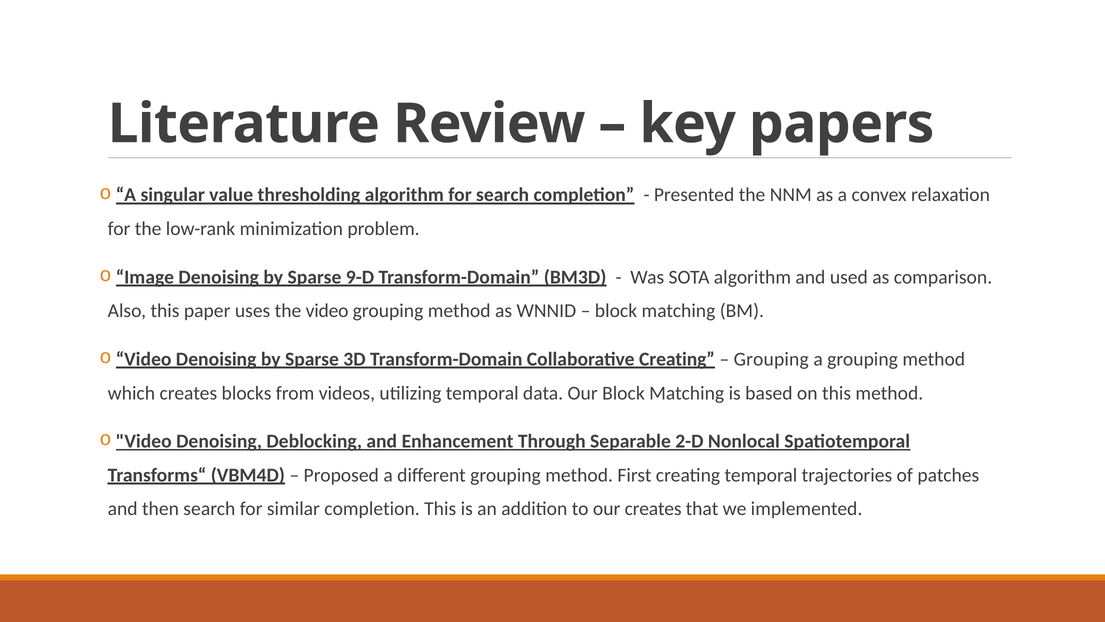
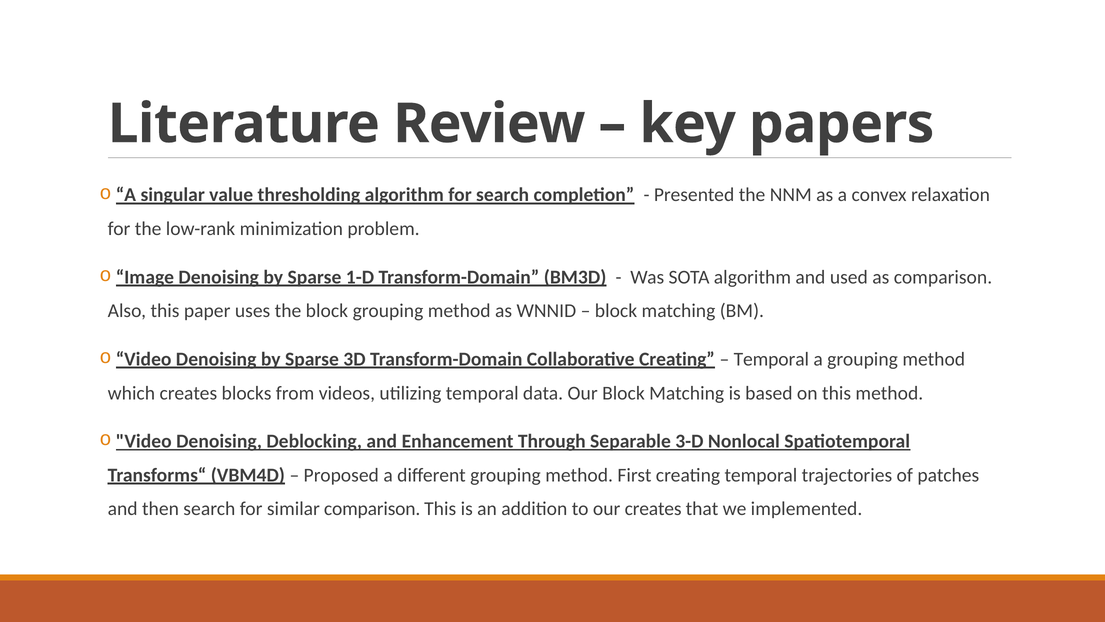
9-D: 9-D -> 1-D (360, 277)
the video: video -> block (327, 311)
Grouping: Grouping -> Temporal (771, 359)
2-D: 2-D -> 3-D (689, 441)
similar completion: completion -> comparison (372, 509)
